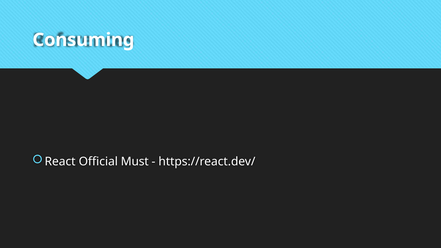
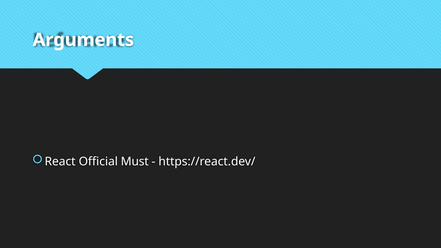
Consuming: Consuming -> Arguments (83, 40)
